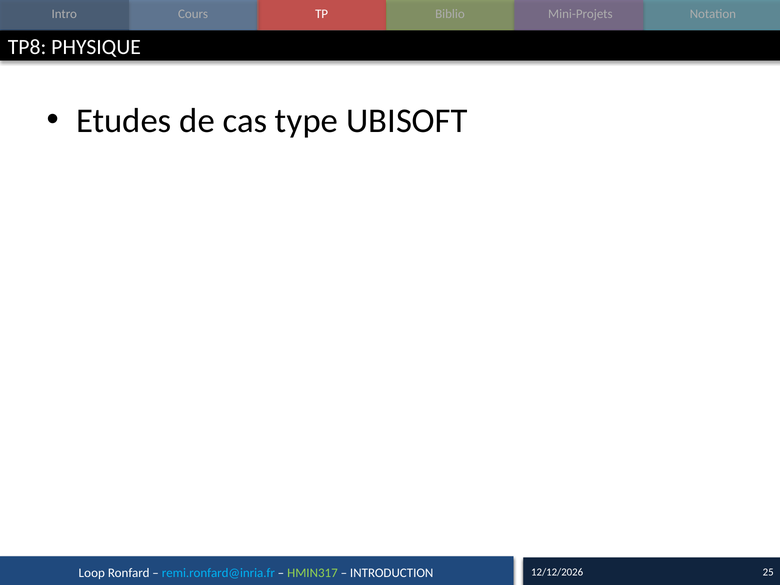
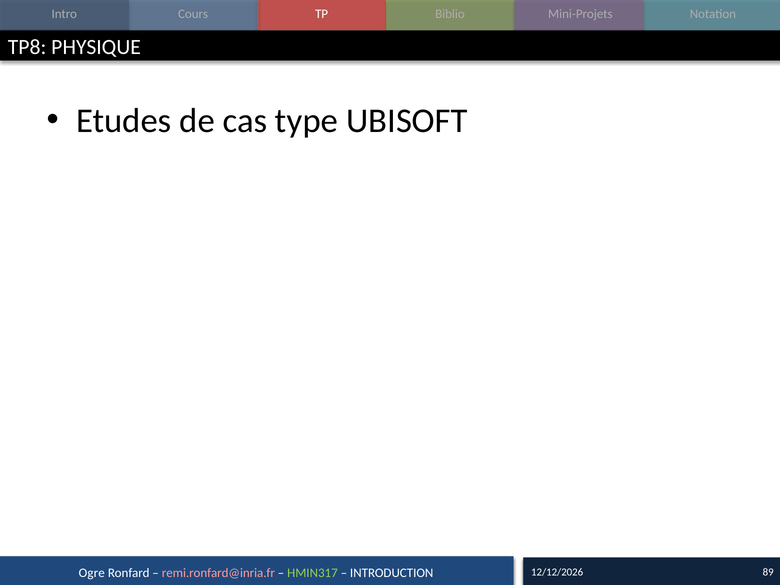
Loop: Loop -> Ogre (92, 573)
remi.ronfard@inria.fr colour: light blue -> pink (218, 573)
25: 25 -> 89 (768, 572)
